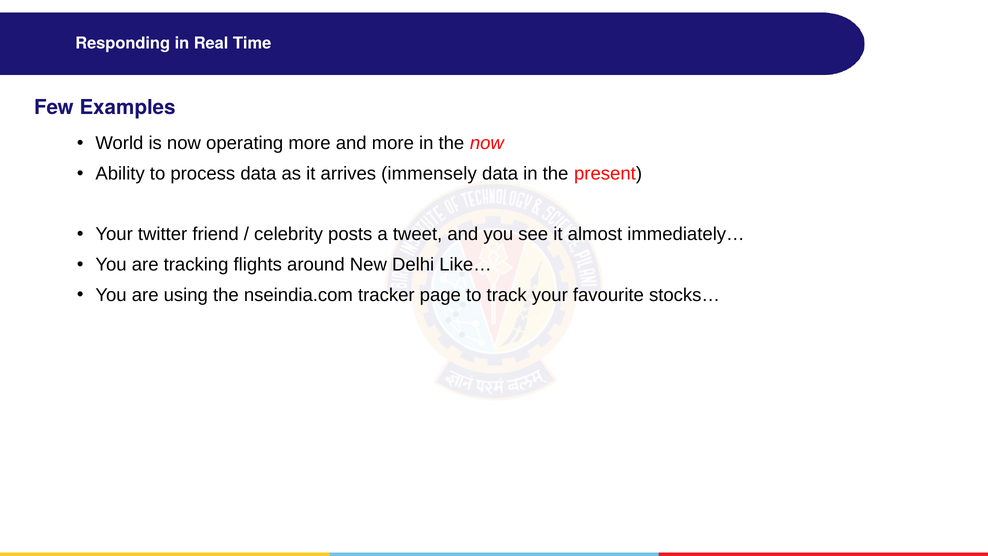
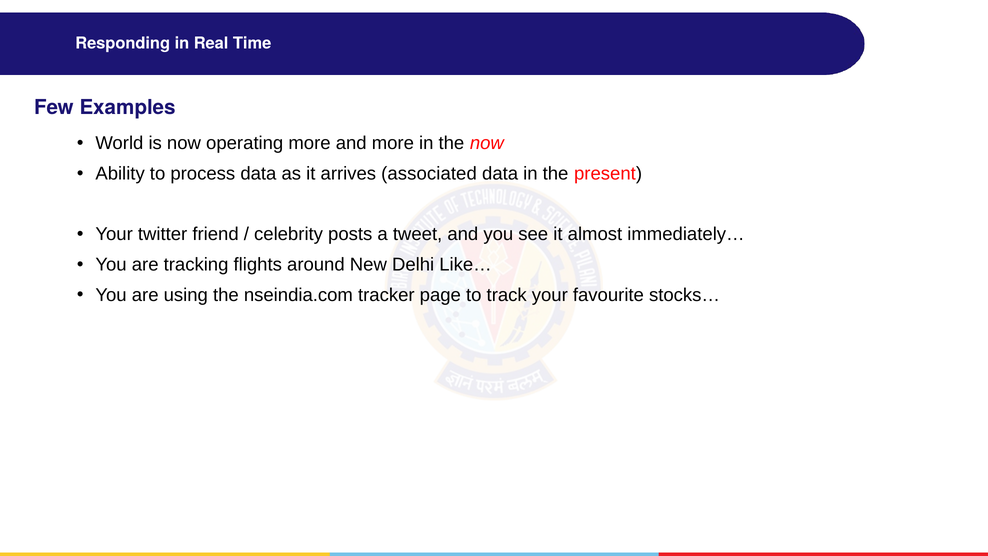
immensely: immensely -> associated (429, 174)
